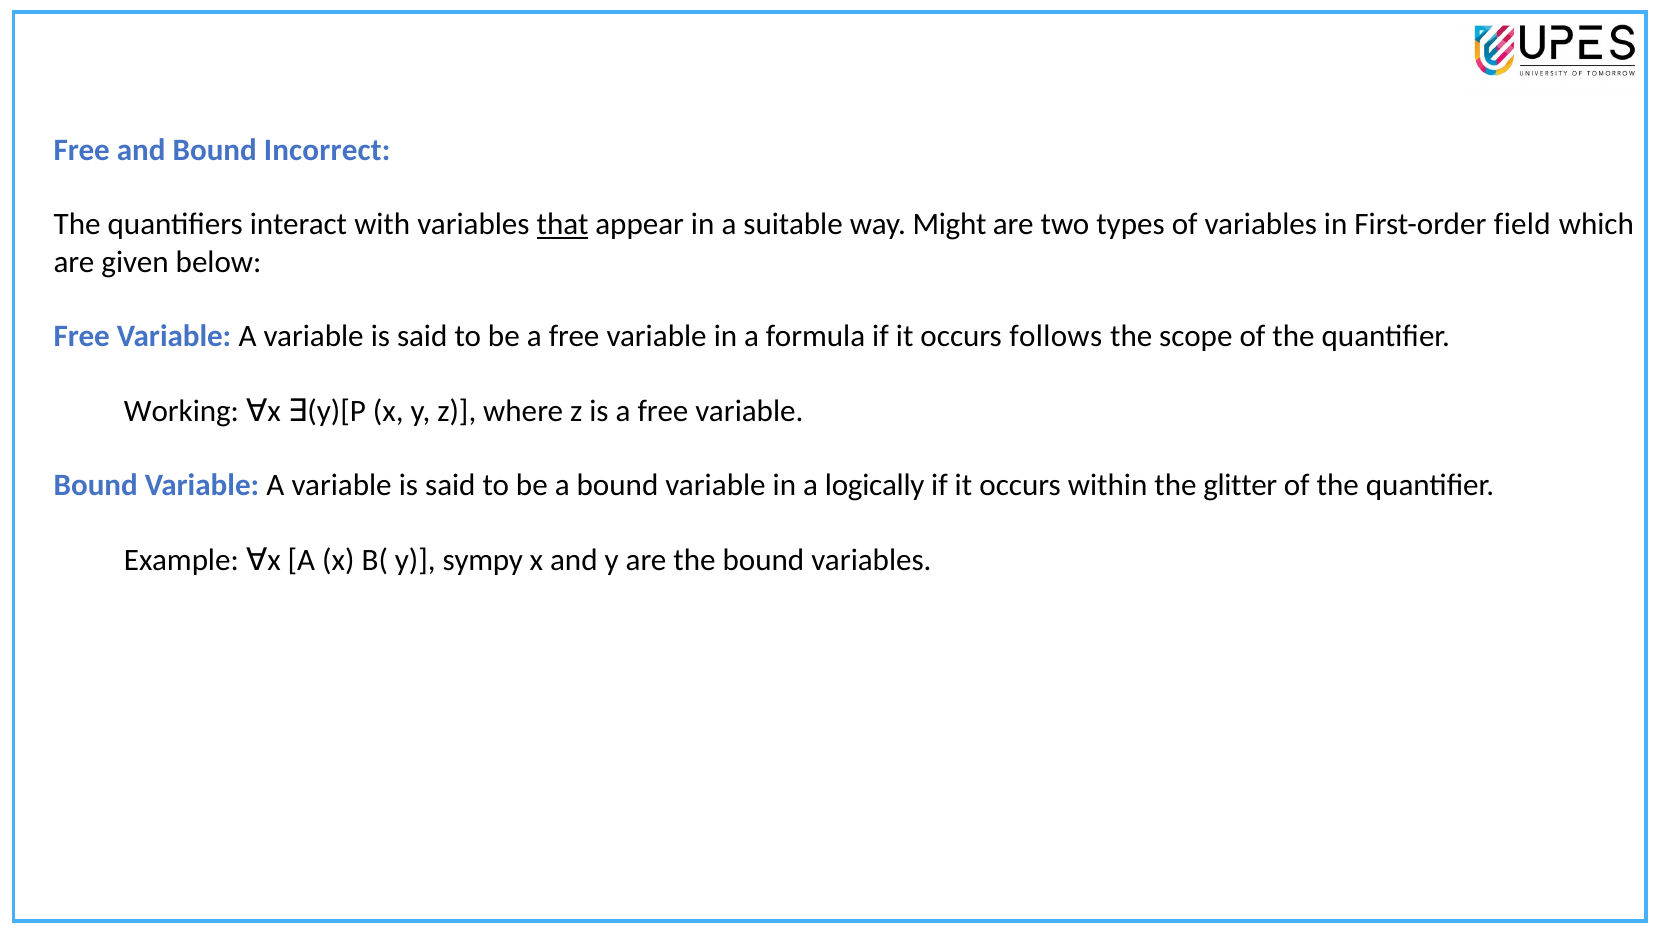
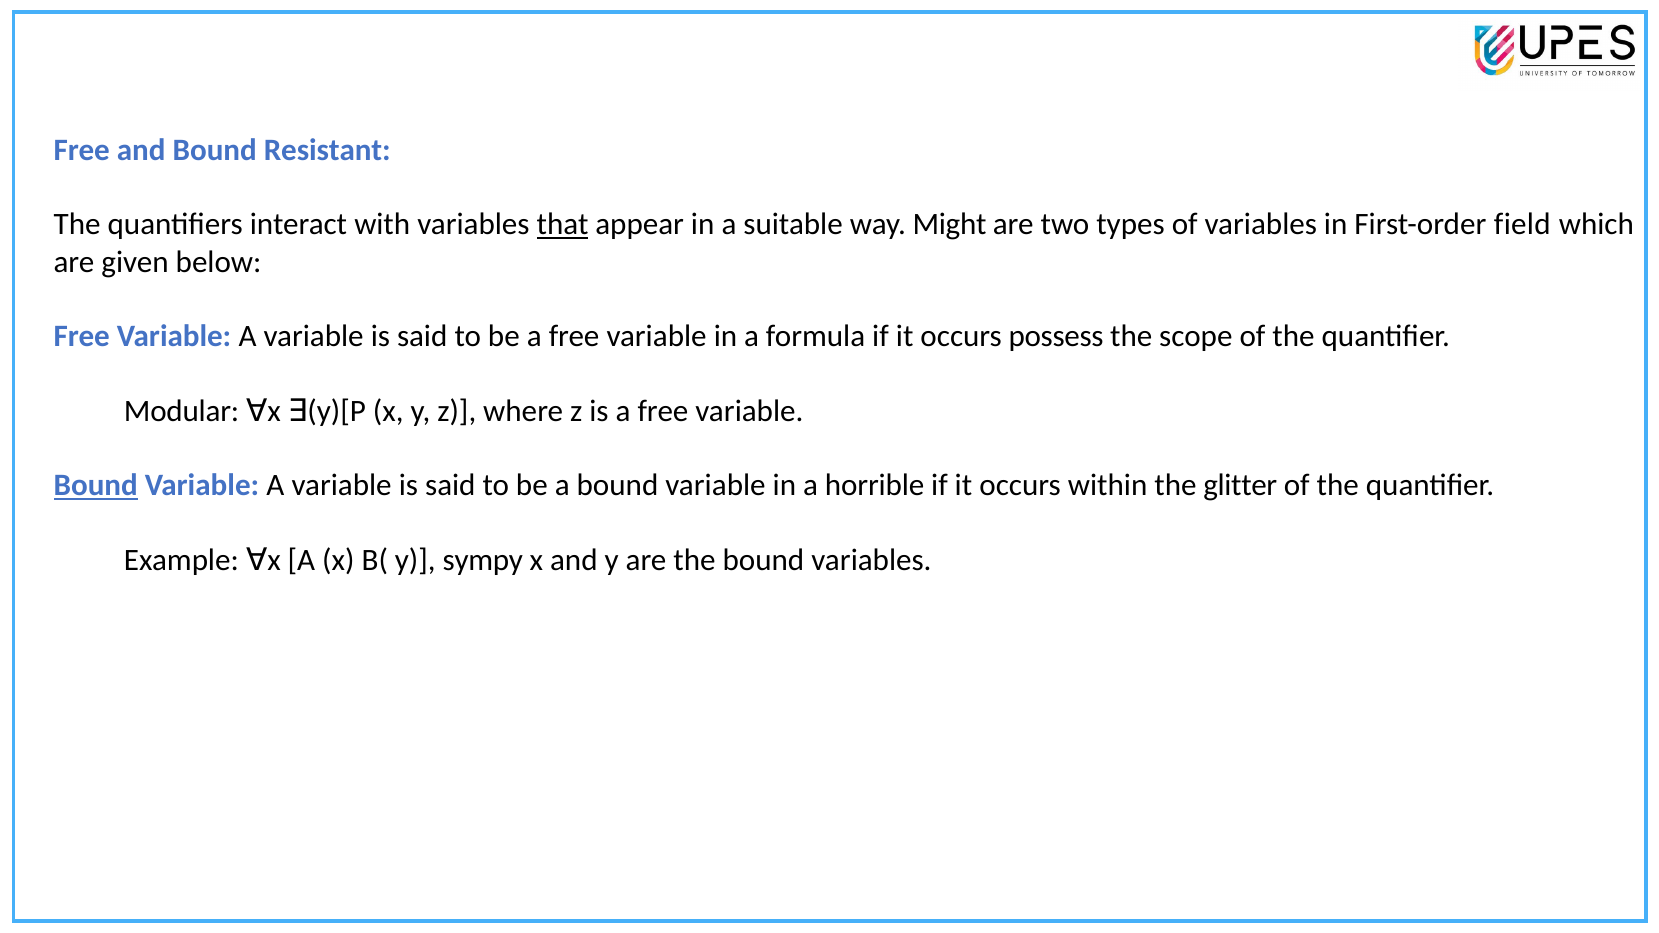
Incorrect: Incorrect -> Resistant (327, 150)
follows: follows -> possess (1056, 337)
Working: Working -> Modular (182, 411)
Bound underline: none -> present (96, 486)
logically: logically -> horrible (875, 486)
